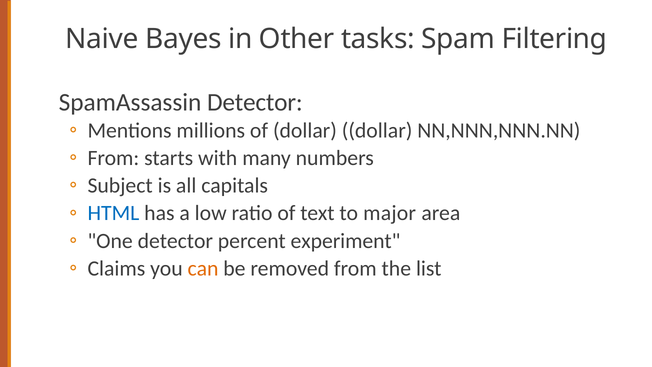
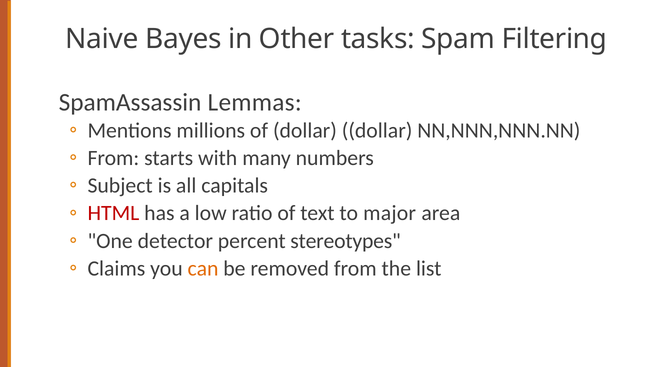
SpamAssassin Detector: Detector -> Lemmas (255, 102)
HTML colour: blue -> red (113, 213)
experiment: experiment -> stereotypes (346, 241)
